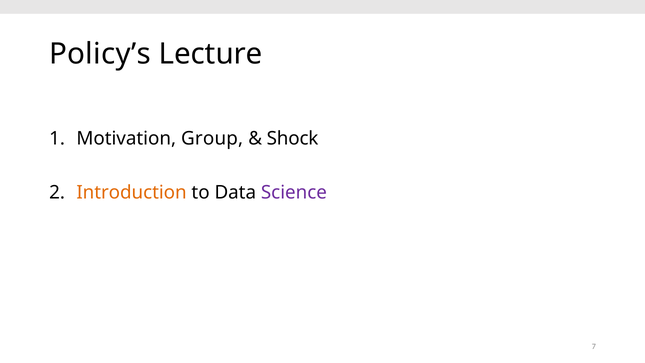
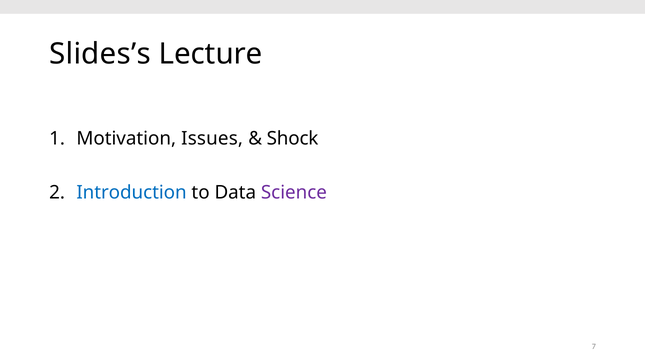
Policy’s: Policy’s -> Slides’s (100, 54)
Group: Group -> Issues (212, 138)
Introduction colour: orange -> blue (132, 192)
